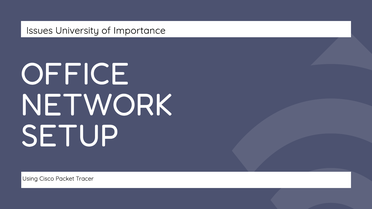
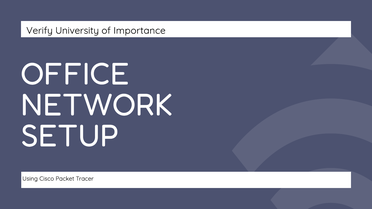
Issues: Issues -> Verify (39, 31)
